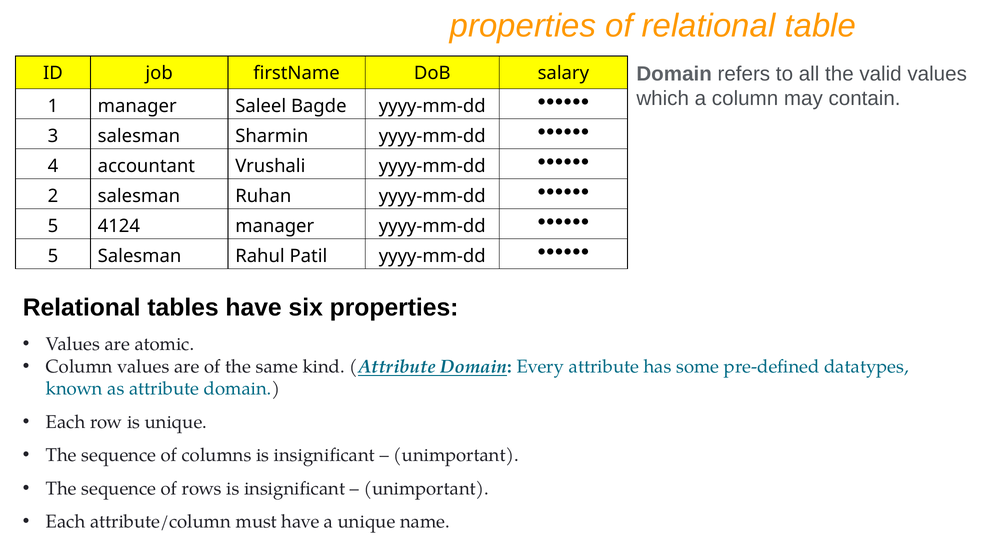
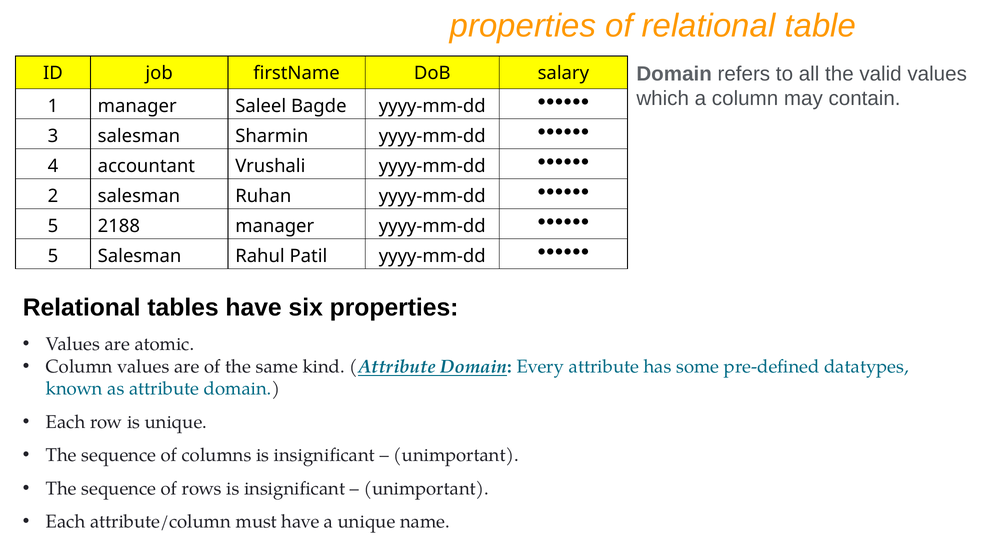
4124: 4124 -> 2188 (119, 226)
